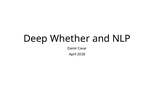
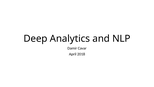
Whether: Whether -> Analytics (70, 38)
